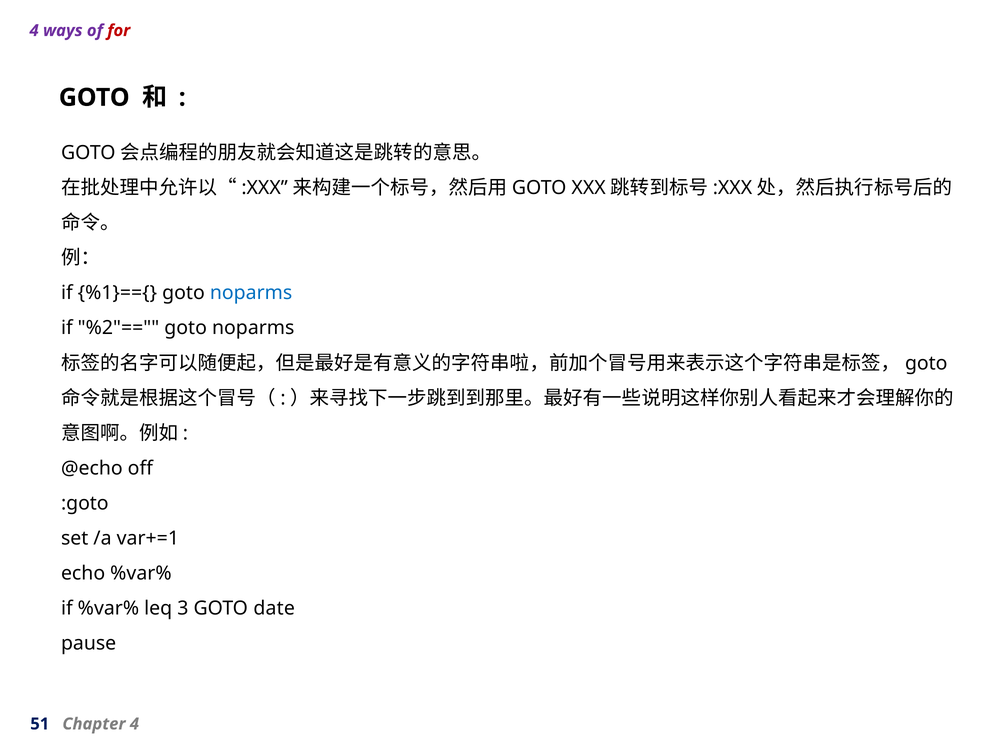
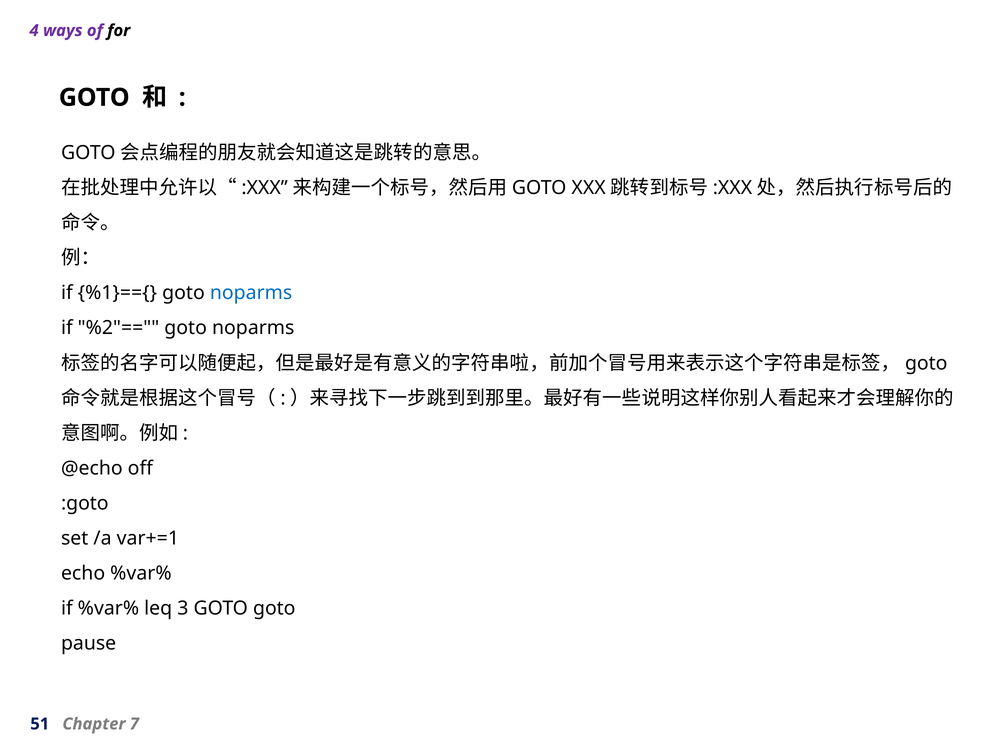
for colour: red -> black (119, 31)
GOTO date: date -> goto (274, 608)
Chapter 4: 4 -> 7 (134, 724)
